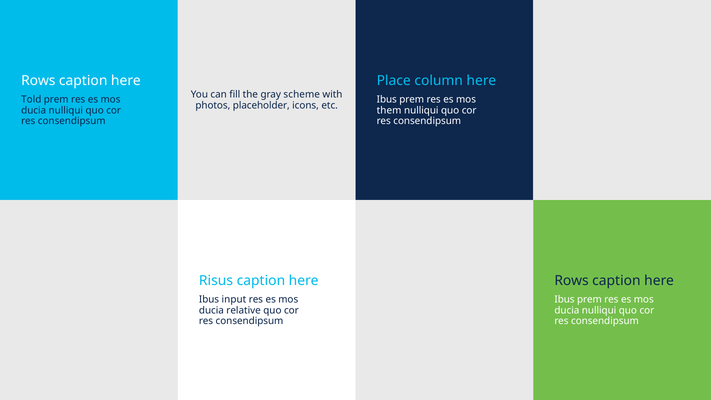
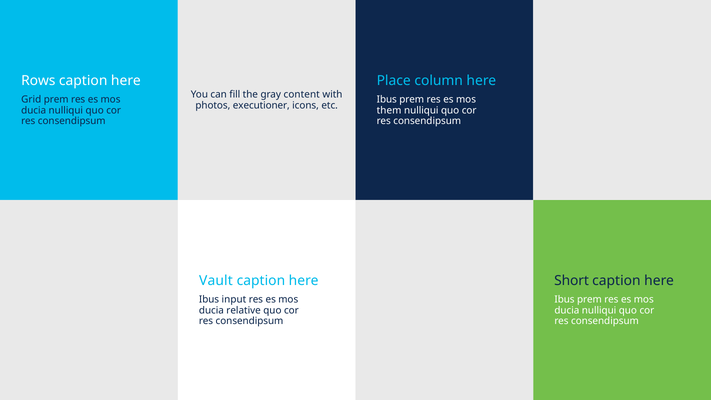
scheme: scheme -> content (302, 95)
Told: Told -> Grid (31, 100)
placeholder: placeholder -> executioner (261, 105)
Risus: Risus -> Vault (216, 281)
Rows: Rows -> Short (572, 281)
